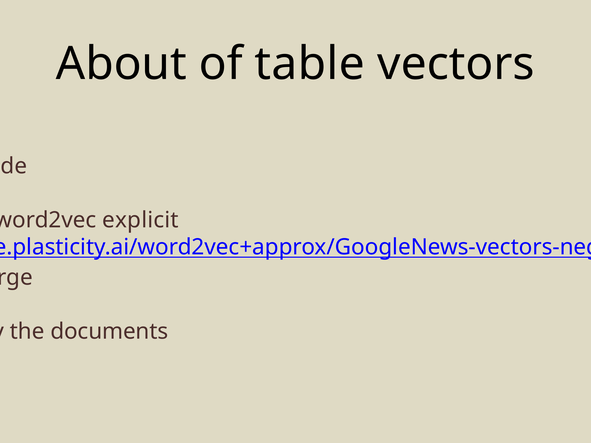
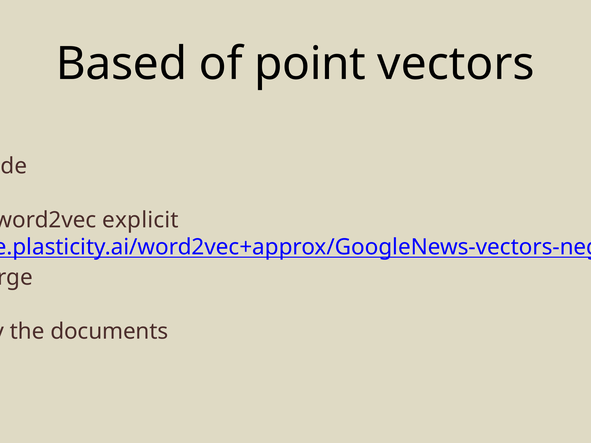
About: About -> Based (122, 64)
table: table -> point (310, 64)
